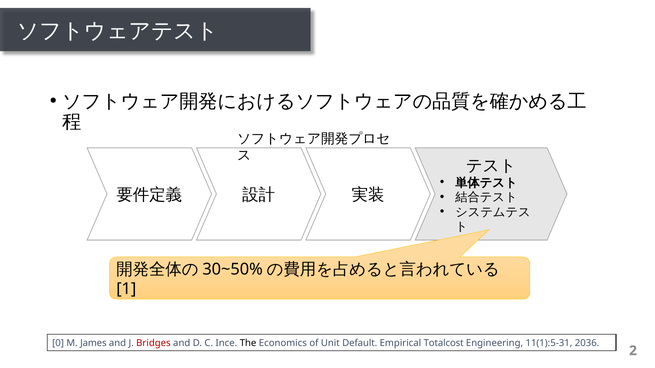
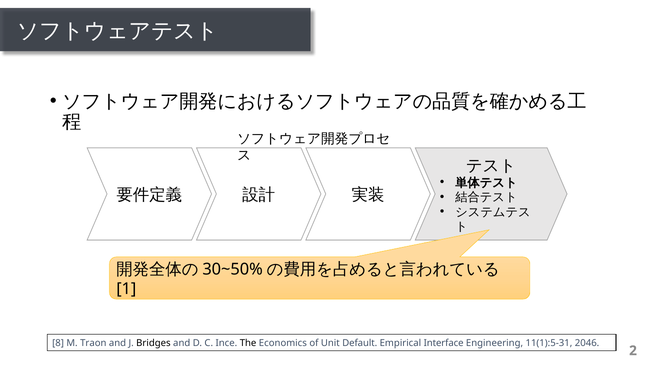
0: 0 -> 8 (58, 344)
James: James -> Traon (93, 344)
Bridges colour: red -> black (153, 344)
Totalcost: Totalcost -> Interface (444, 344)
2036: 2036 -> 2046 (587, 344)
